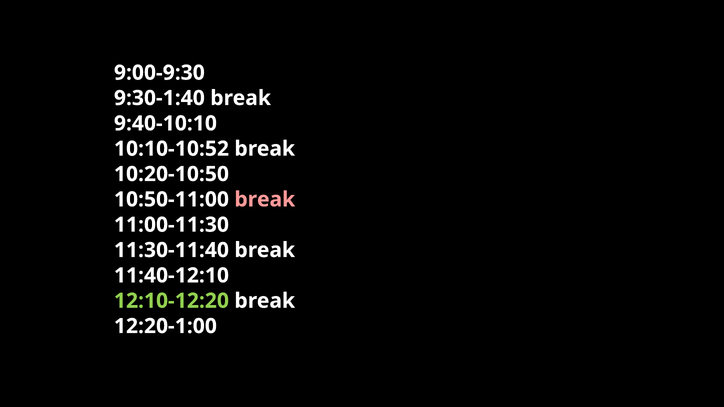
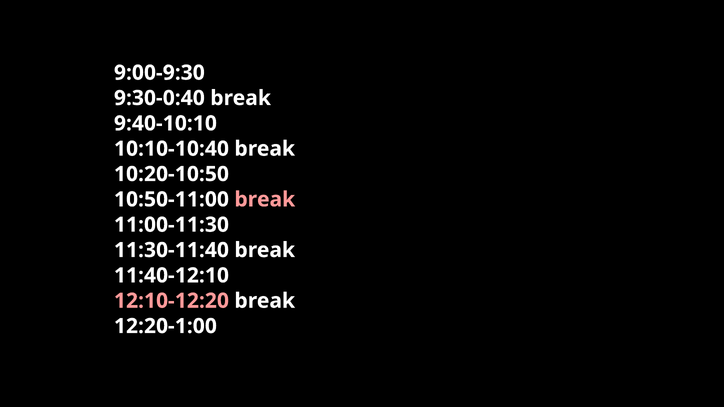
9:30-1:40: 9:30-1:40 -> 9:30-0:40 (159, 98)
10:10-10:52: 10:10-10:52 -> 10:10-10:40 (171, 149)
12:10-12:20 colour: light green -> pink (171, 301)
